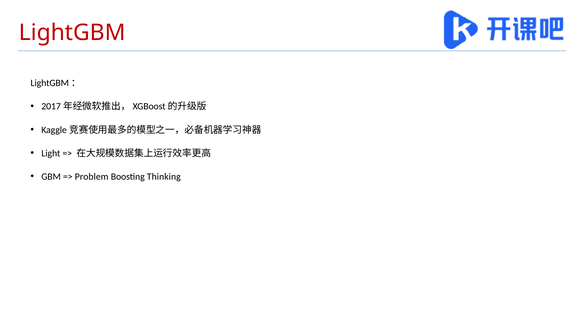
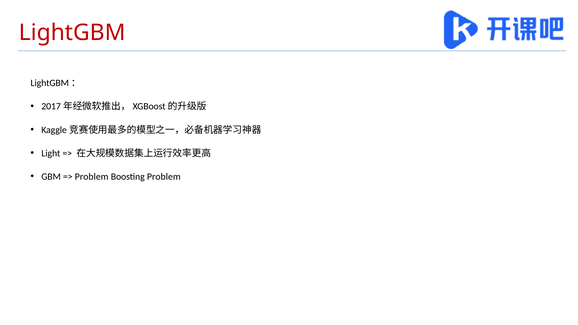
Boosting Thinking: Thinking -> Problem (164, 177)
